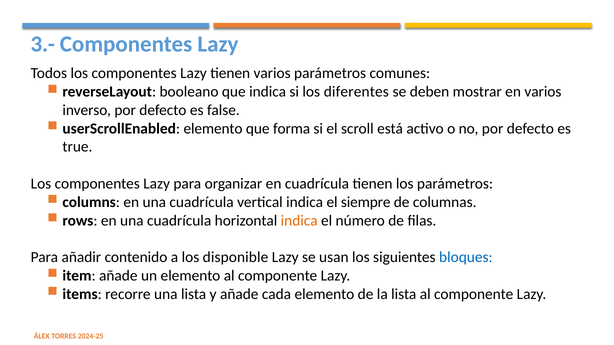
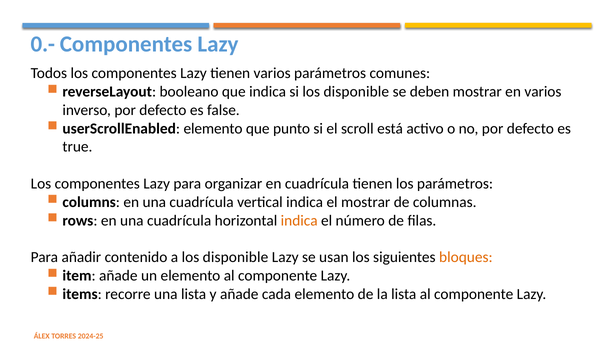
3.-: 3.- -> 0.- (43, 44)
si los diferentes: diferentes -> disponible (356, 92)
forma: forma -> punto (292, 129)
el siempre: siempre -> mostrar (366, 202)
bloques colour: blue -> orange (466, 258)
